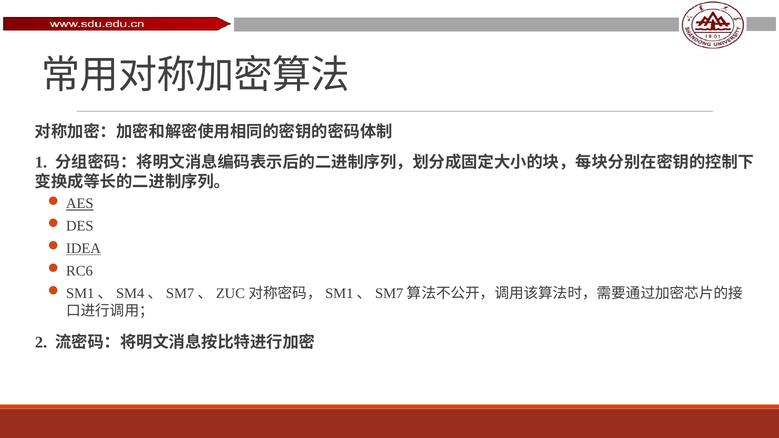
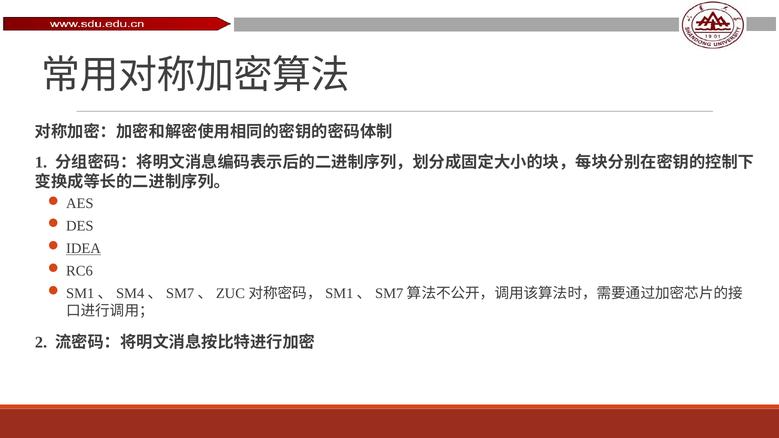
AES underline: present -> none (80, 204)
